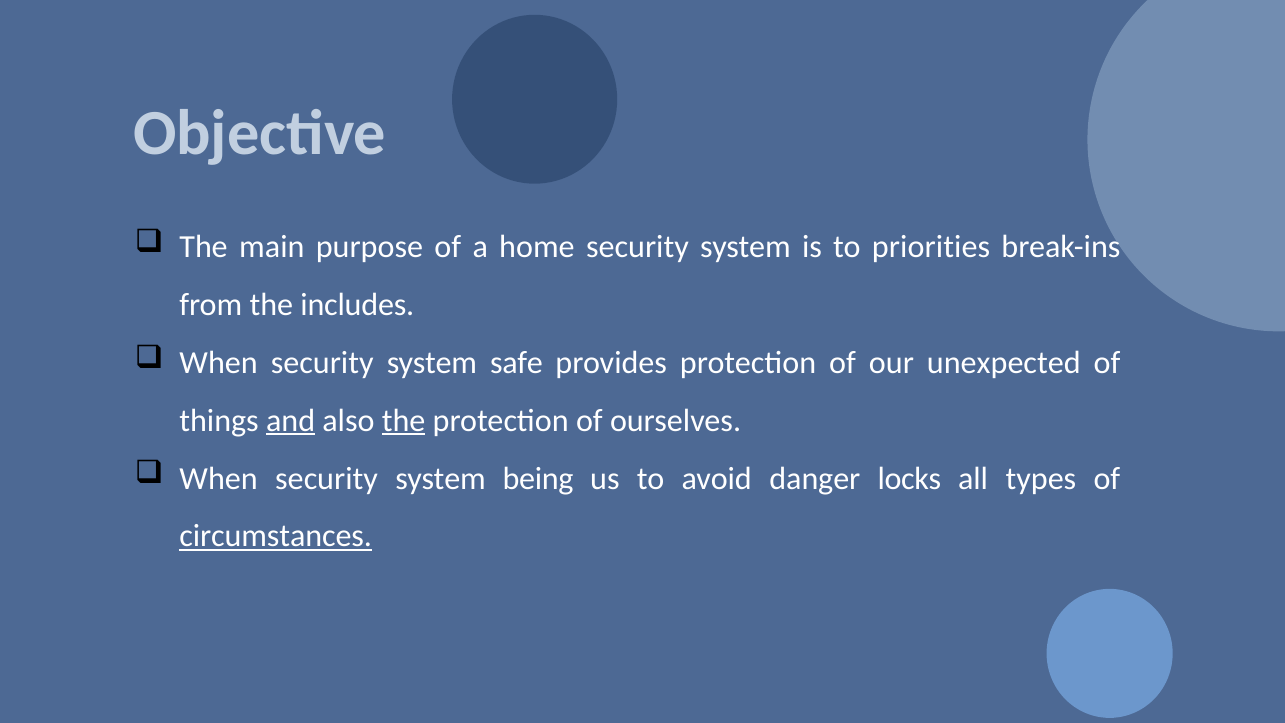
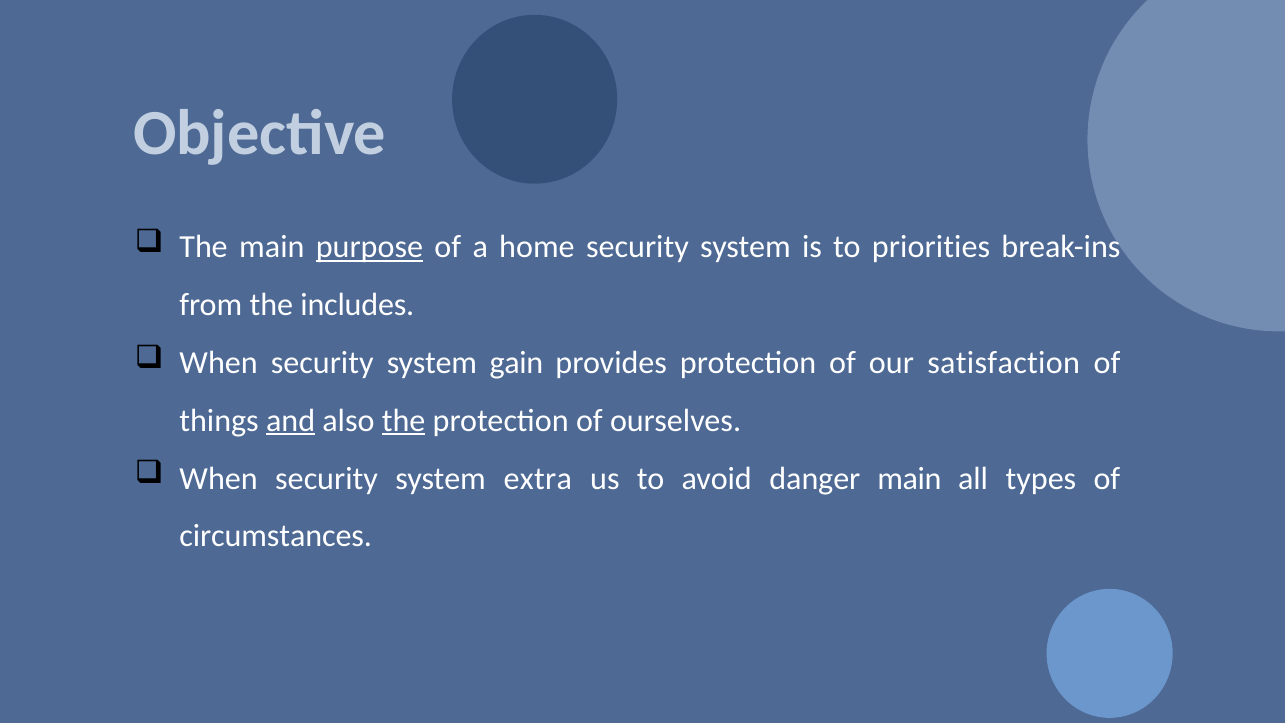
purpose underline: none -> present (369, 247)
safe: safe -> gain (516, 363)
unexpected: unexpected -> satisfaction (1004, 363)
being: being -> extra (538, 478)
danger locks: locks -> main (909, 478)
circumstances underline: present -> none (276, 536)
